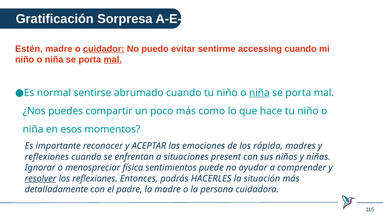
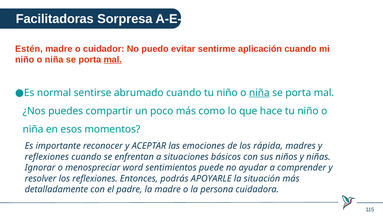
Gratificación: Gratificación -> Facilitadoras (55, 19)
cuidador underline: present -> none (104, 49)
accessing: accessing -> aplicación (260, 49)
present: present -> básicos (226, 156)
física: física -> word (133, 167)
resolver underline: present -> none (41, 178)
HACERLES: HACERLES -> APOYARLE (211, 178)
